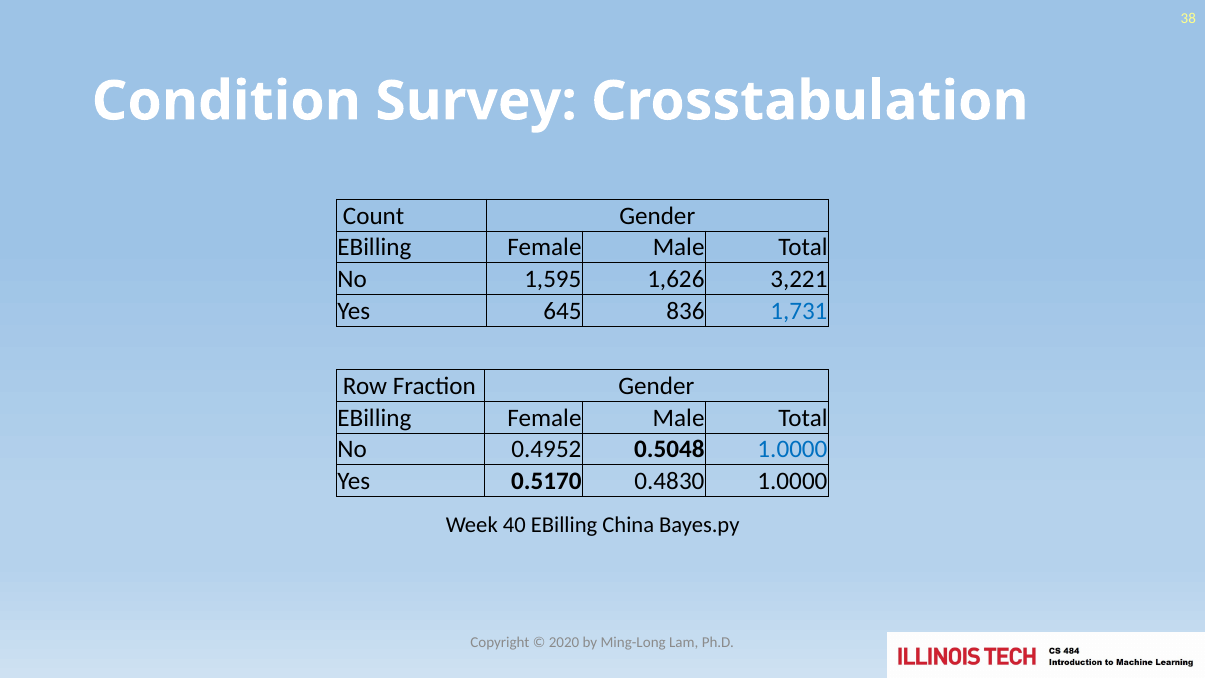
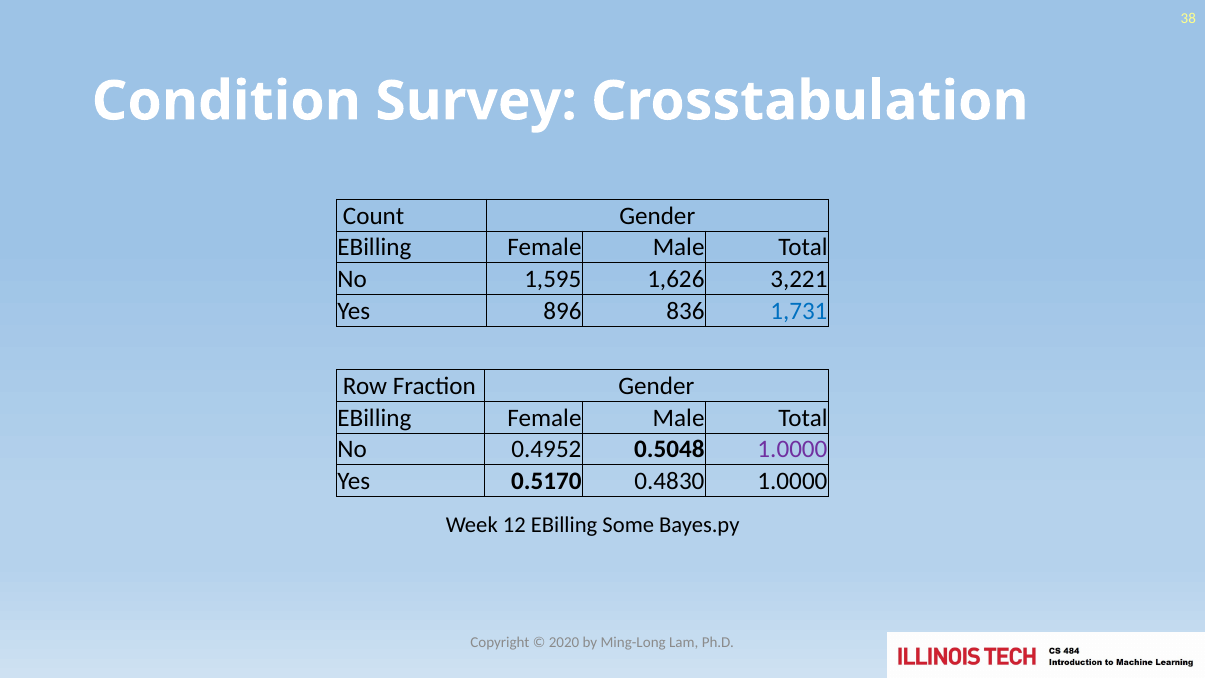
645: 645 -> 896 (563, 311)
1.0000 colour: blue -> purple (792, 449)
40: 40 -> 12 (514, 524)
China: China -> Some (628, 524)
